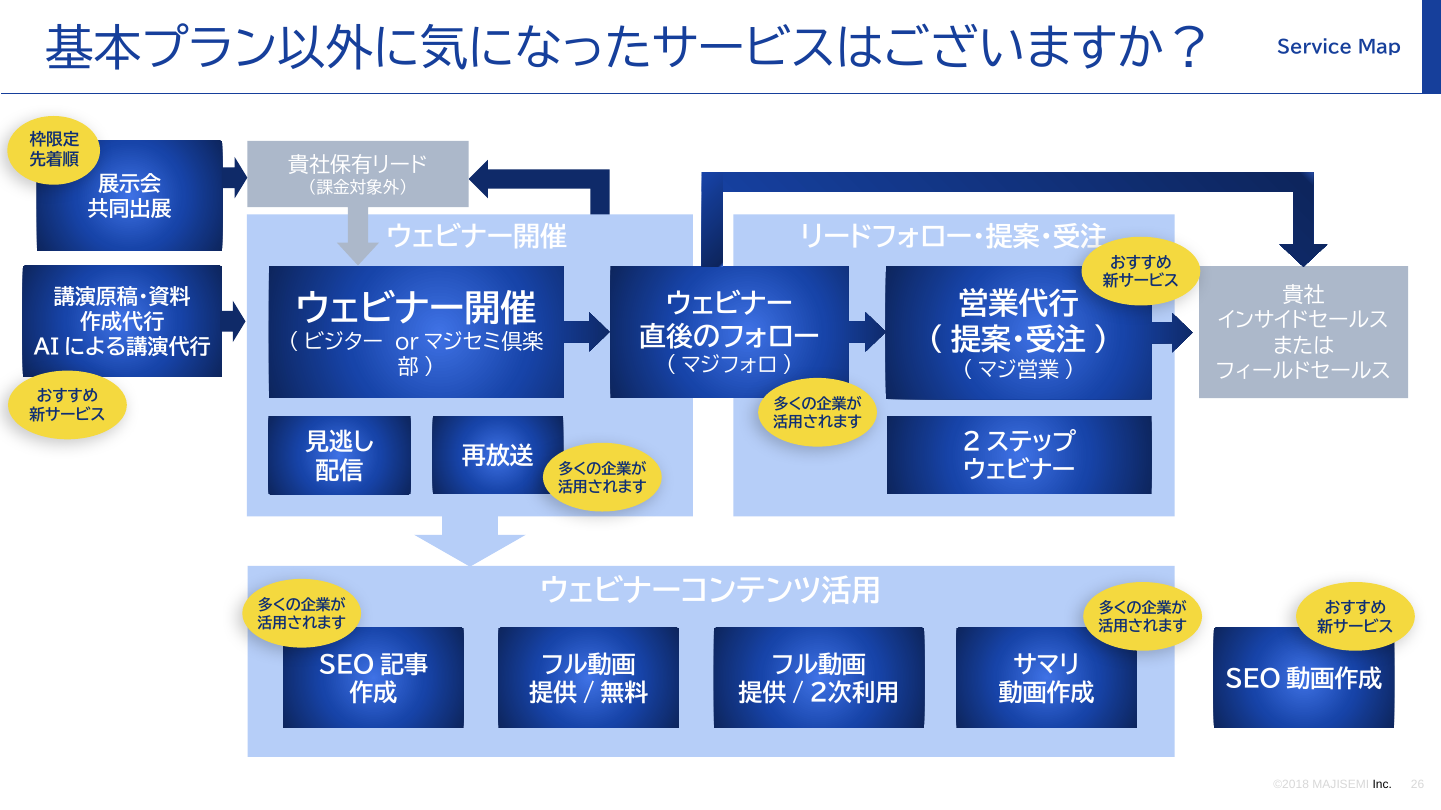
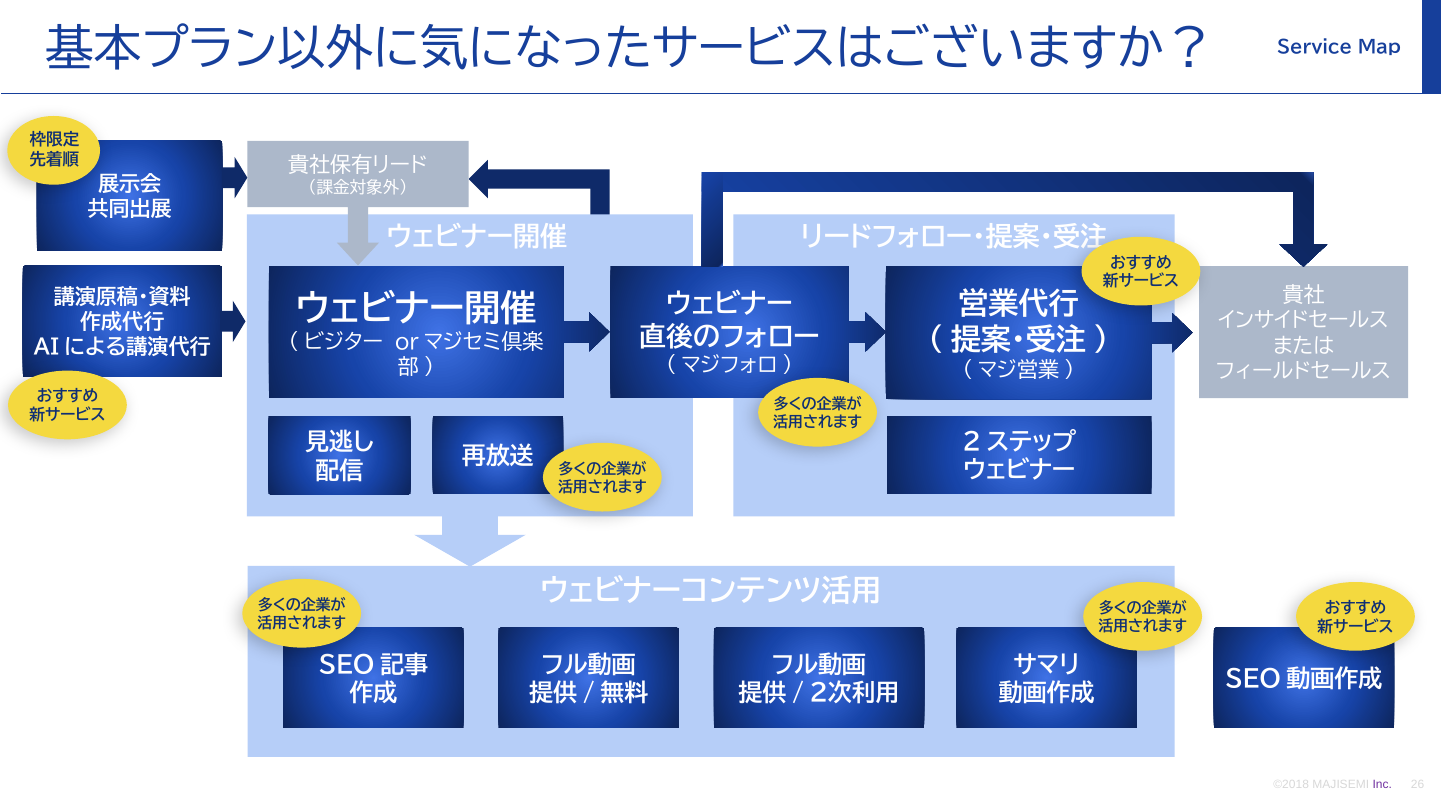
Inc colour: black -> purple (1382, 785)
